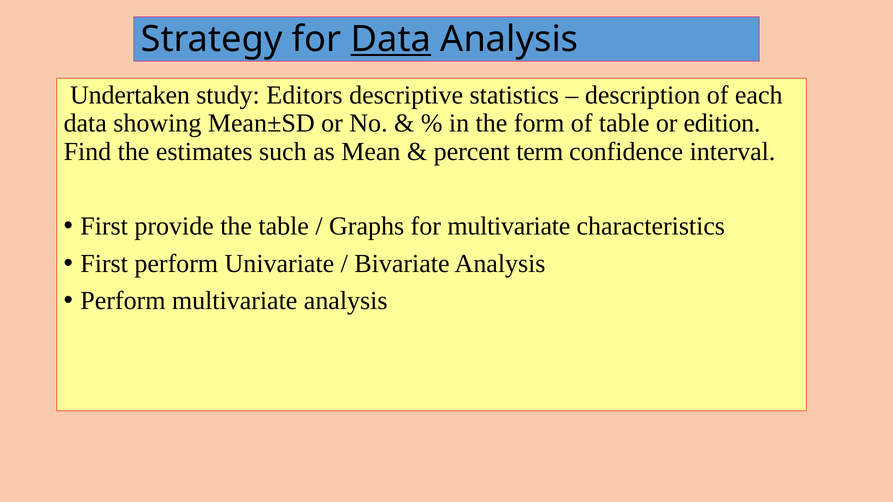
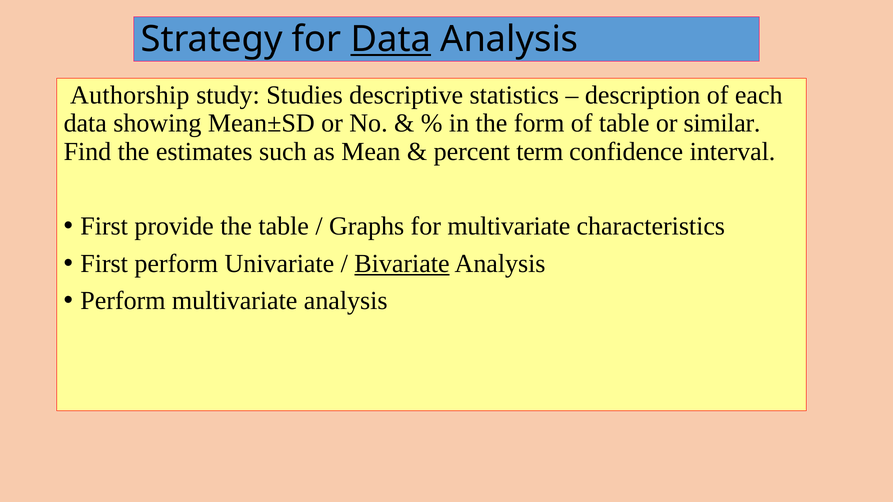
Undertaken: Undertaken -> Authorship (130, 95)
Editors: Editors -> Studies (305, 95)
edition: edition -> similar (722, 123)
Bivariate underline: none -> present (402, 264)
